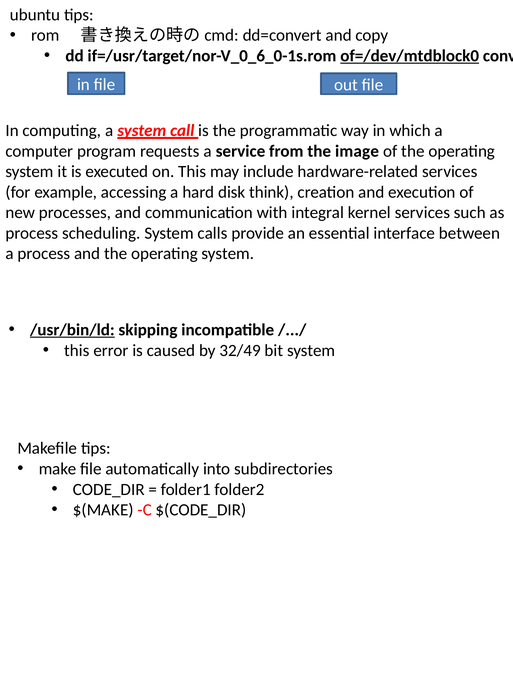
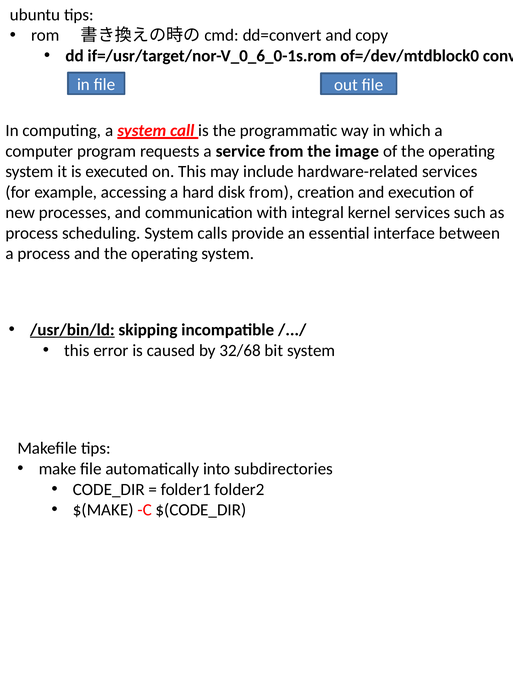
of=/dev/mtdblock0 underline: present -> none (410, 56)
disk think: think -> from (271, 192)
32/49: 32/49 -> 32/68 (240, 350)
